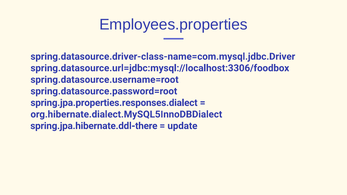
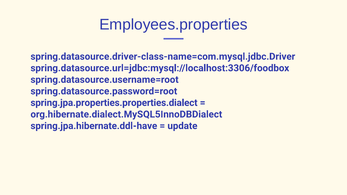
spring.jpa.properties.responses.dialect: spring.jpa.properties.responses.dialect -> spring.jpa.properties.properties.dialect (114, 103)
spring.jpa.hibernate.ddl-there: spring.jpa.hibernate.ddl-there -> spring.jpa.hibernate.ddl-have (94, 126)
